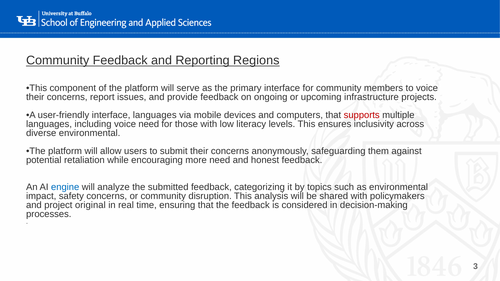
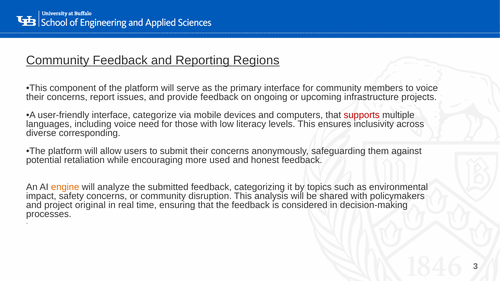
interface languages: languages -> categorize (155, 115)
diverse environmental: environmental -> corresponding (90, 133)
more need: need -> used (220, 160)
engine colour: blue -> orange (65, 187)
